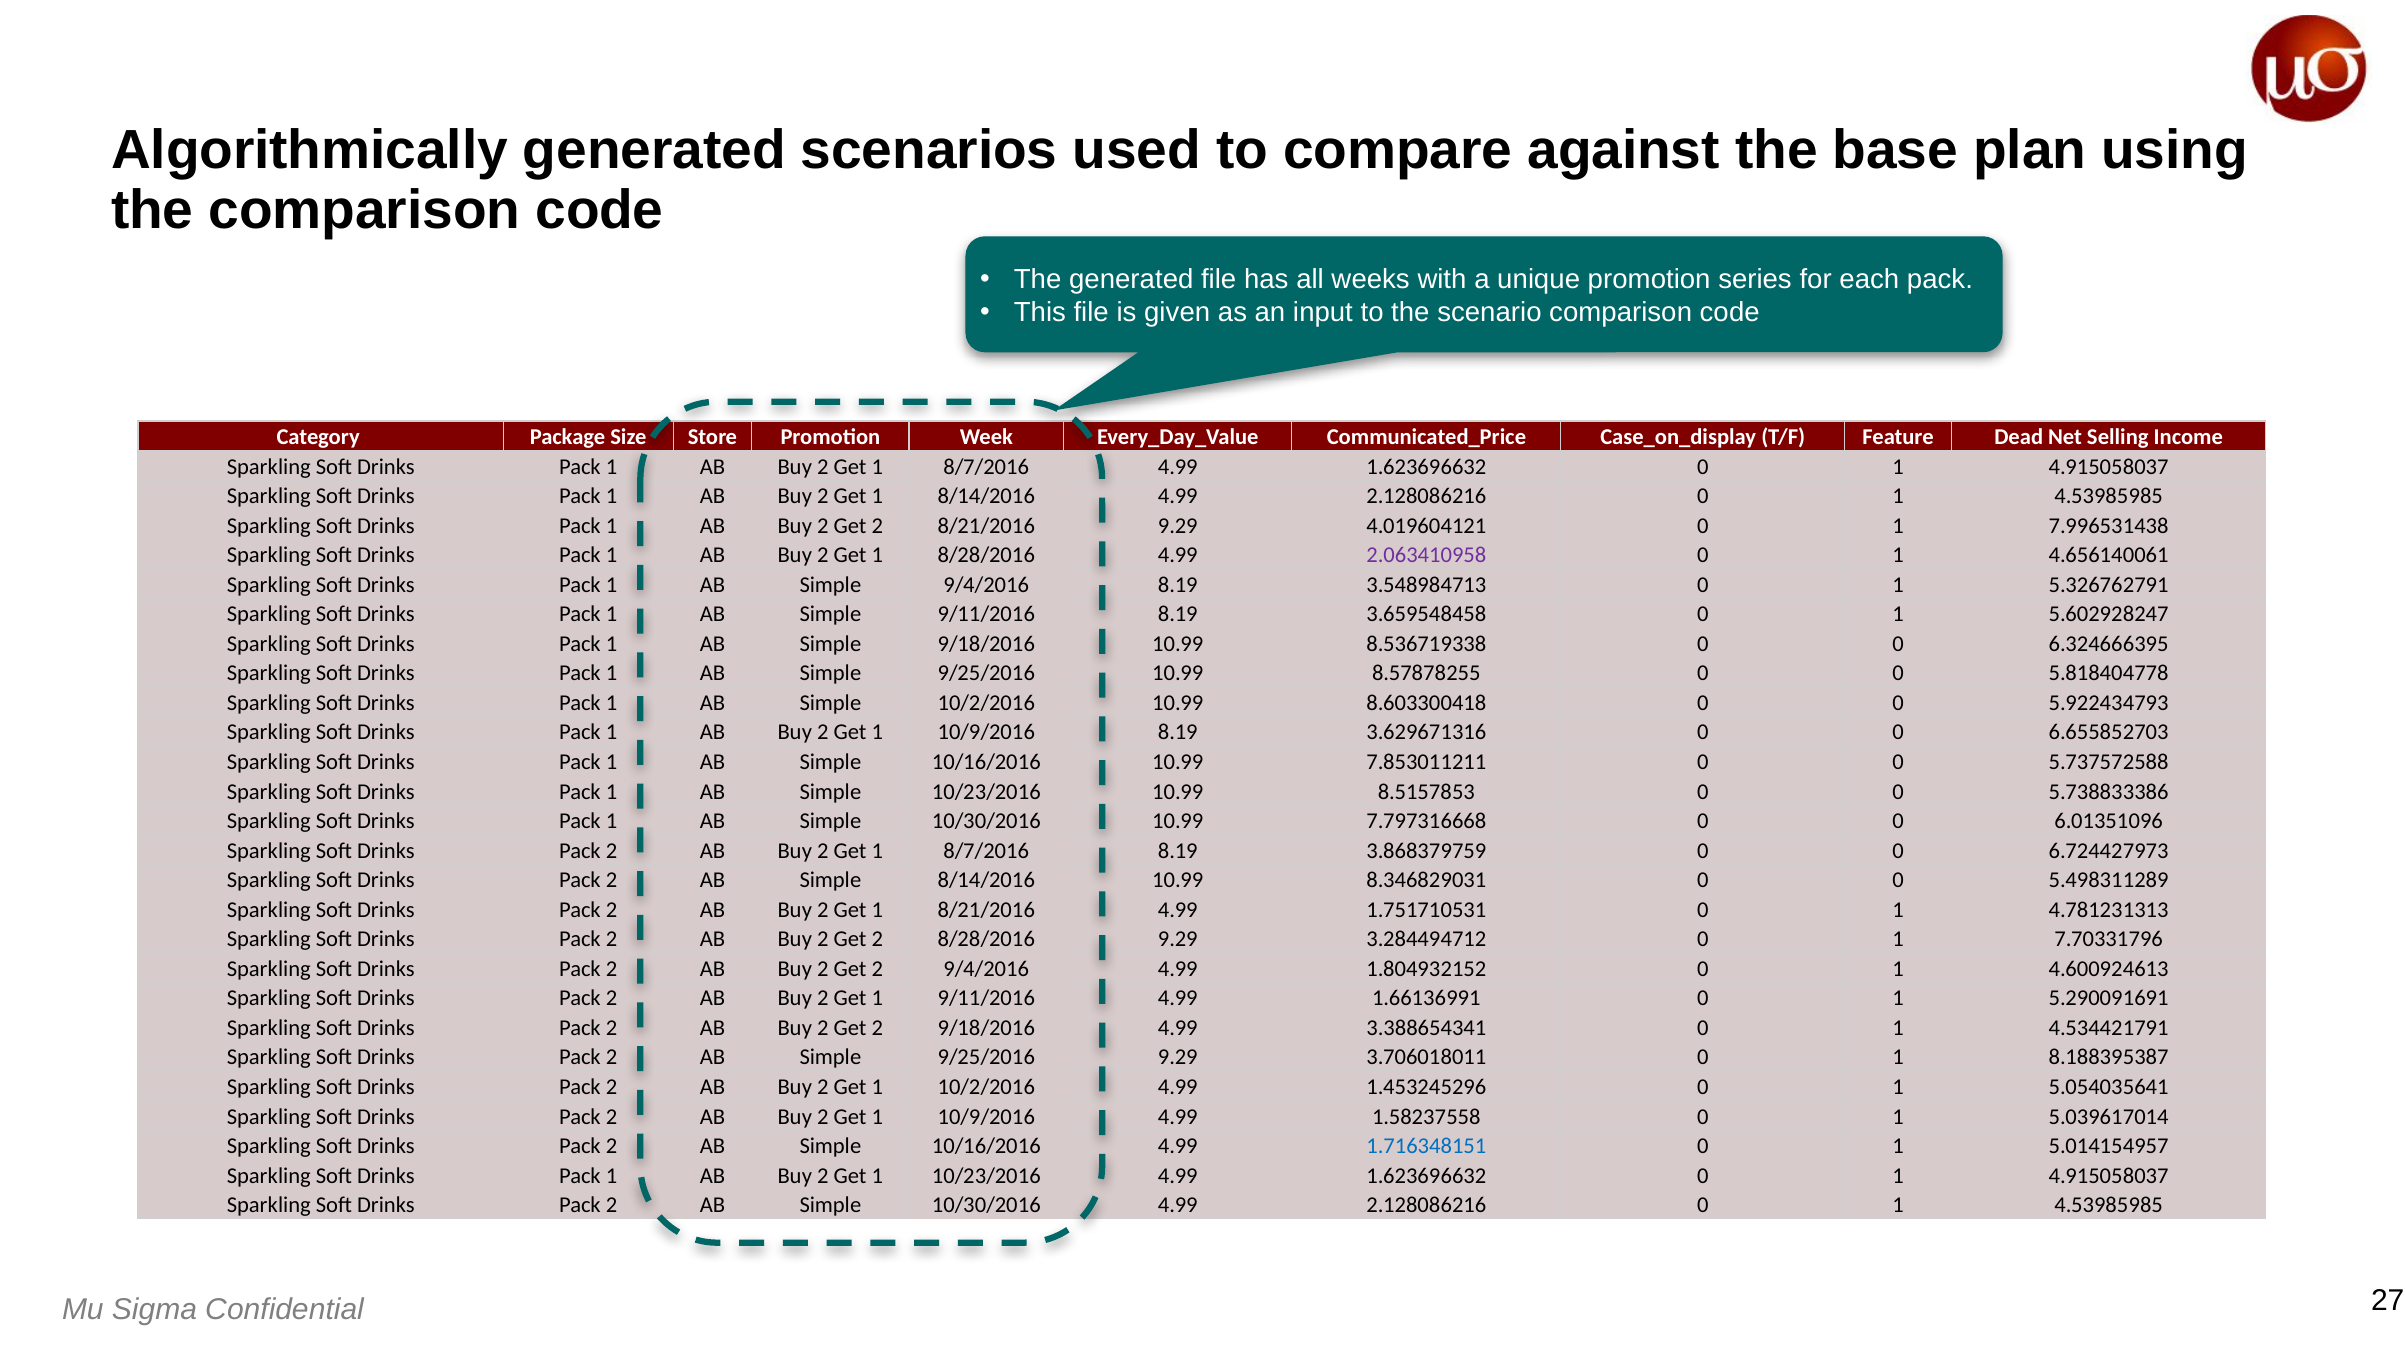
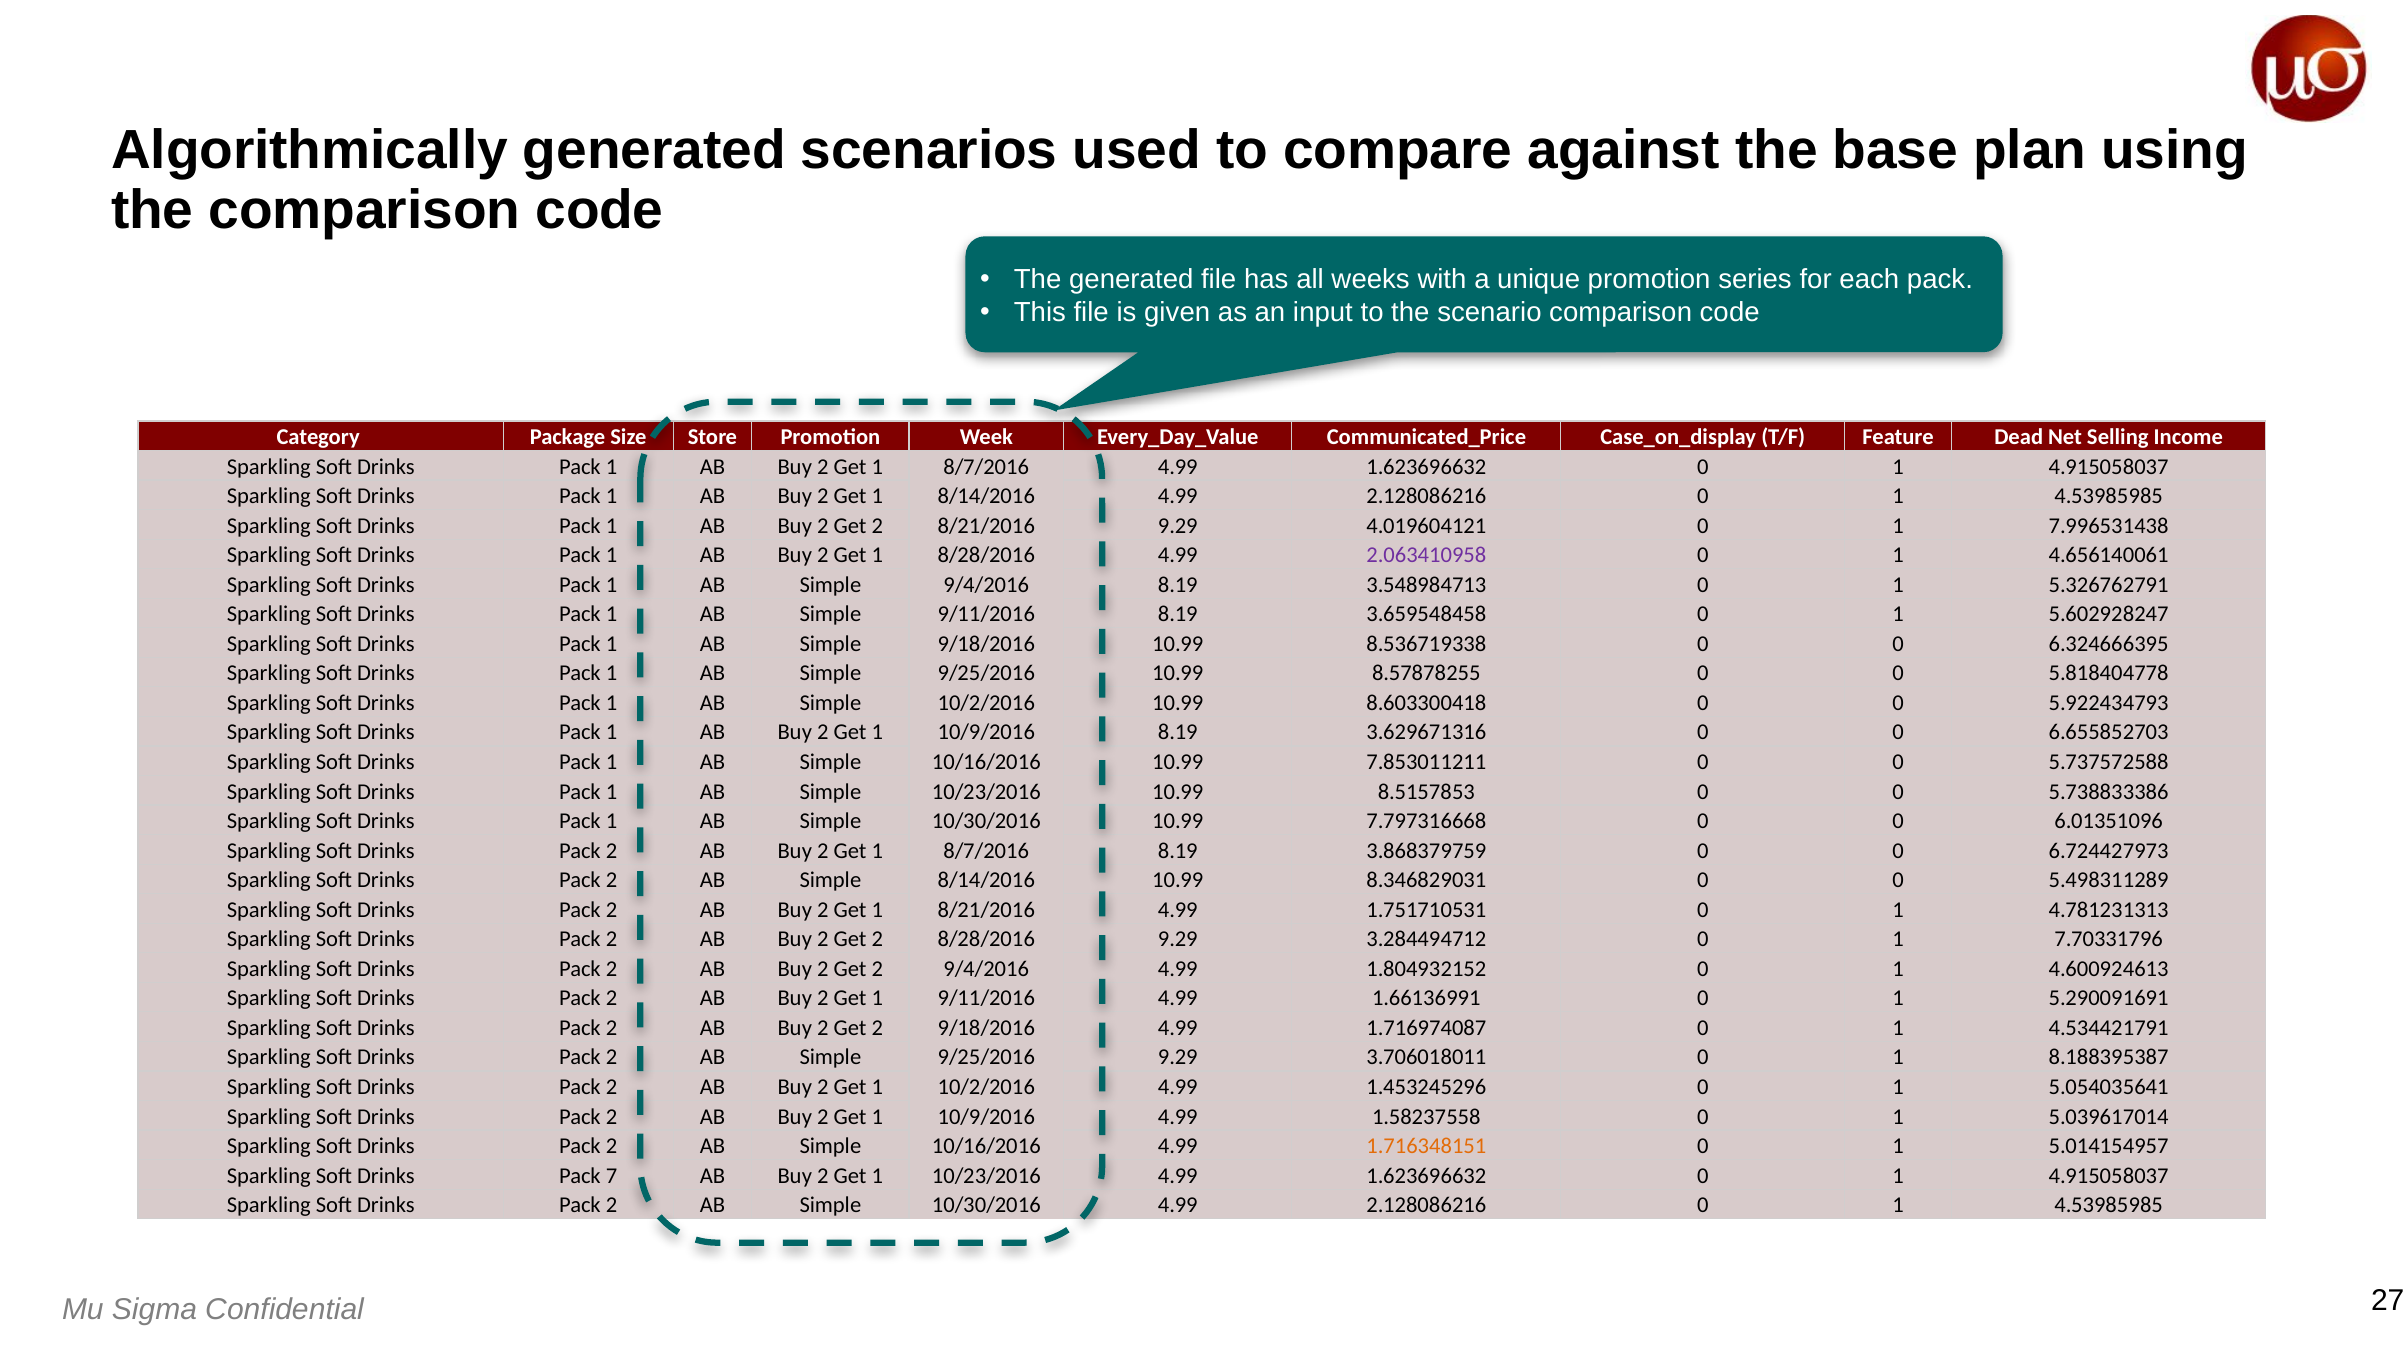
3.388654341: 3.388654341 -> 1.716974087 (1426, 1028)
1.716348151 colour: blue -> orange (1426, 1146)
1: 1 -> 7 (612, 1175)
